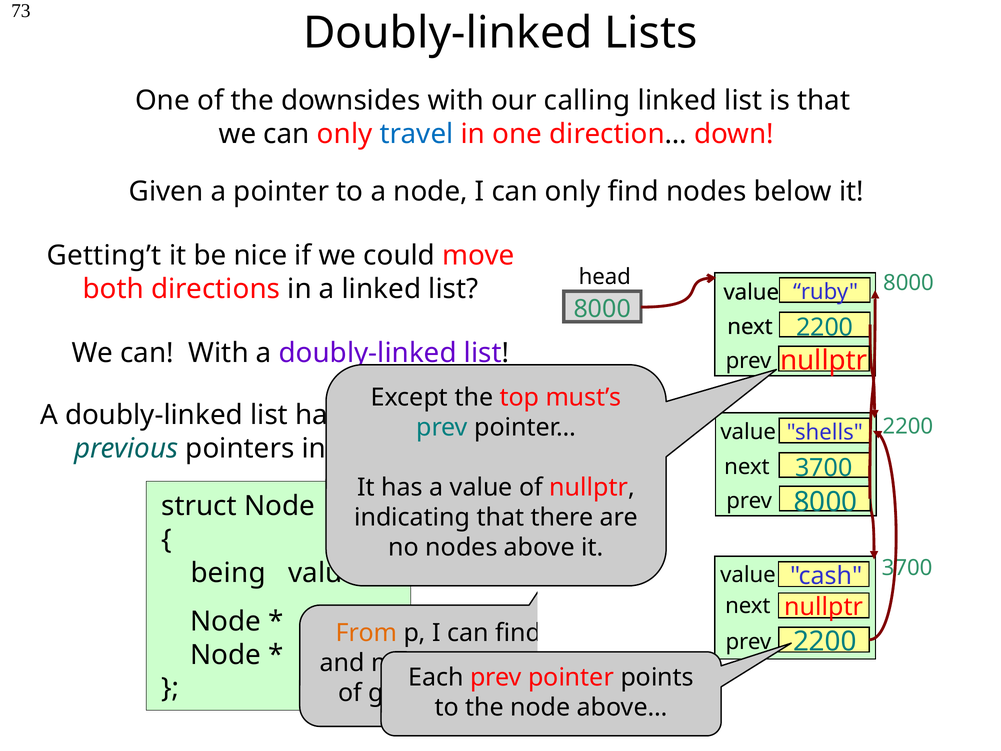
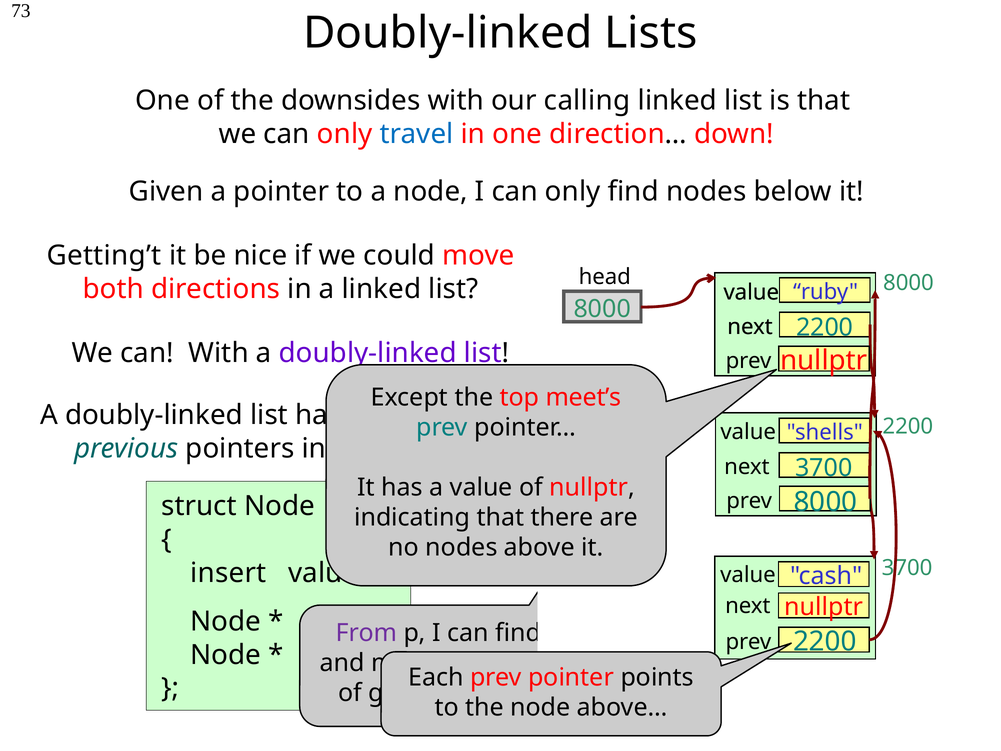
must’s: must’s -> meet’s (584, 397)
being: being -> insert (228, 573)
From colour: orange -> purple (367, 633)
